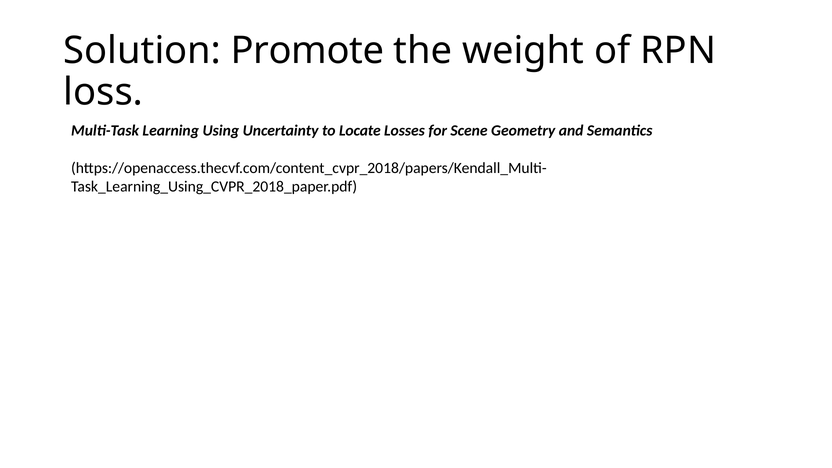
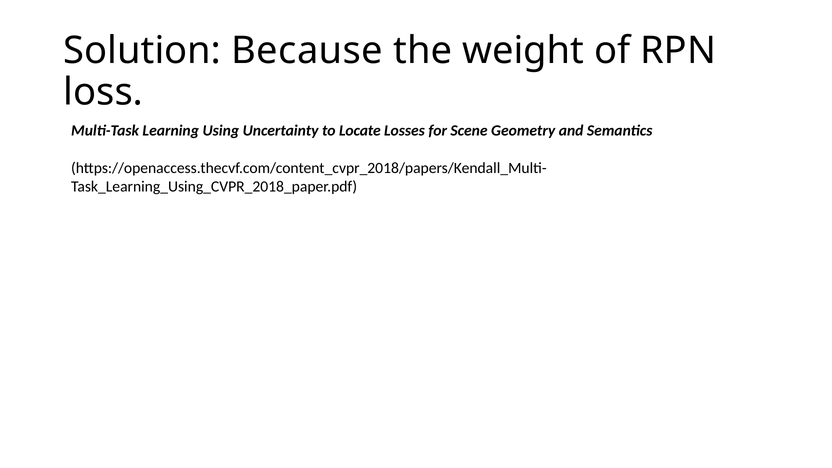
Promote: Promote -> Because (307, 51)
